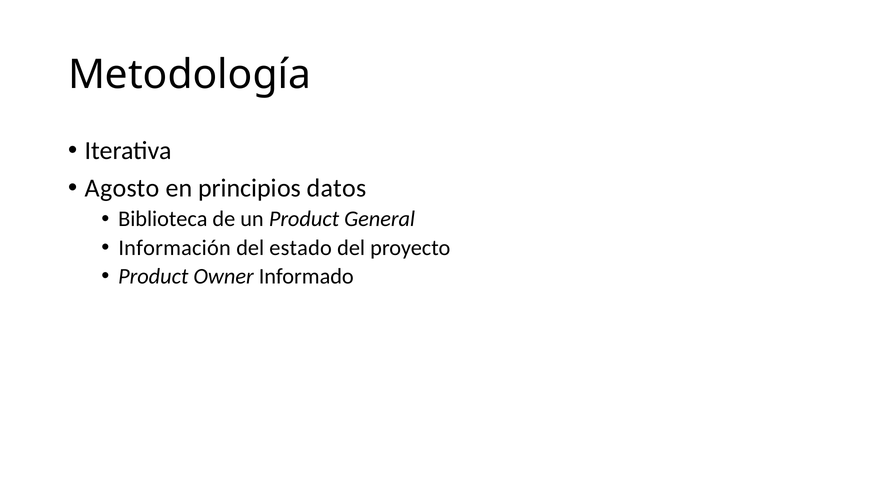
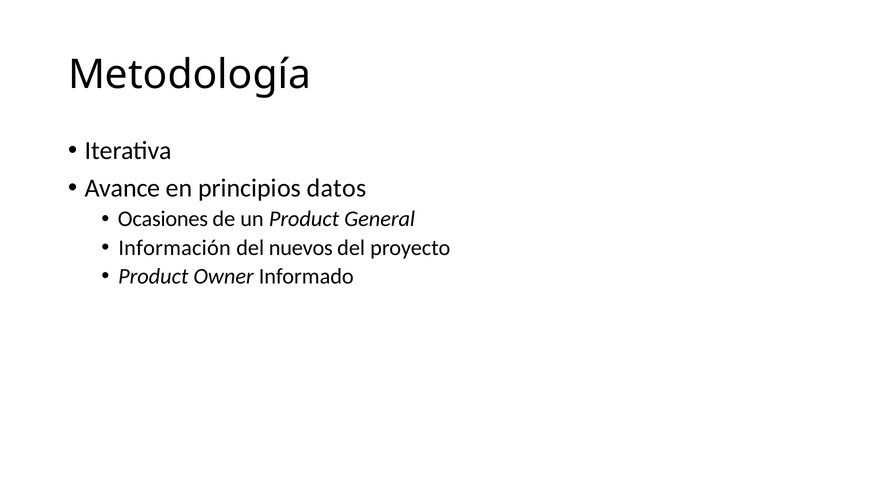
Agosto: Agosto -> Avance (122, 188)
Biblioteca: Biblioteca -> Ocasiones (163, 219)
estado: estado -> nuevos (301, 248)
